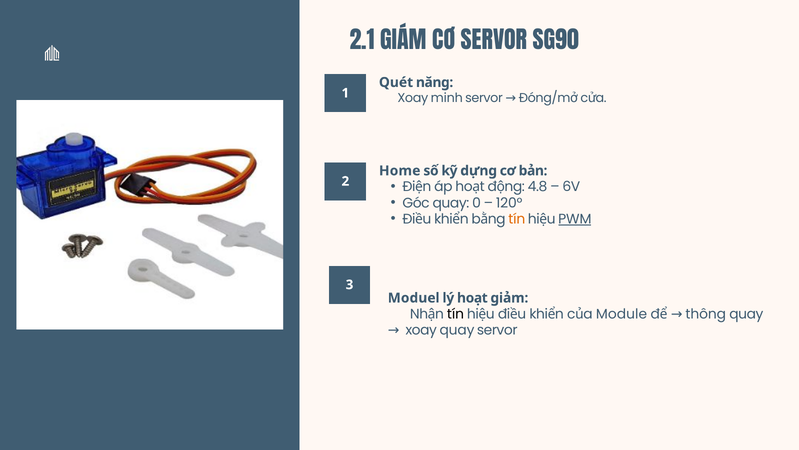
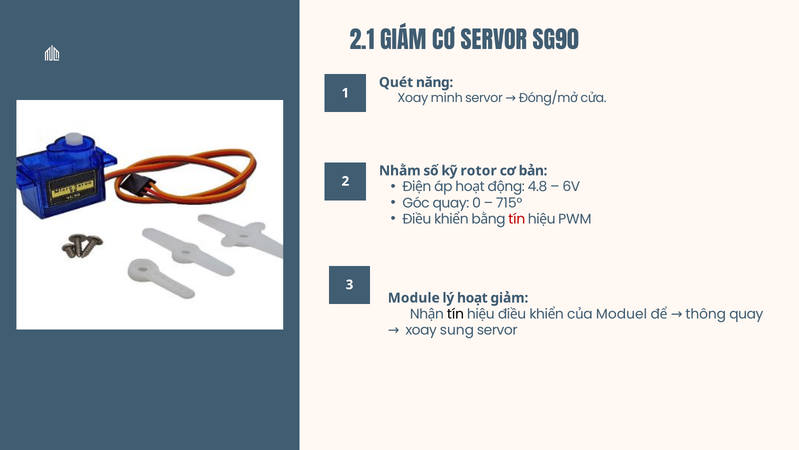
Home: Home -> Nhằm (400, 171)
dựng: dựng -> rotor (479, 171)
120°: 120° -> 715° (509, 203)
tín colour: orange -> red (517, 219)
PWM underline: present -> none (575, 219)
Moduel: Moduel -> Module (414, 298)
Module: Module -> Moduel (622, 314)
xoay quay: quay -> sung (457, 330)
